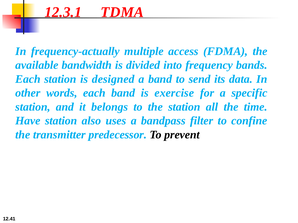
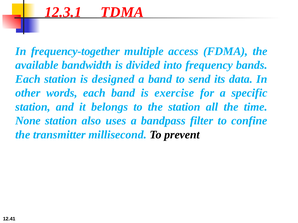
frequency-actually: frequency-actually -> frequency-together (75, 51)
Have: Have -> None (28, 121)
predecessor: predecessor -> millisecond (118, 135)
